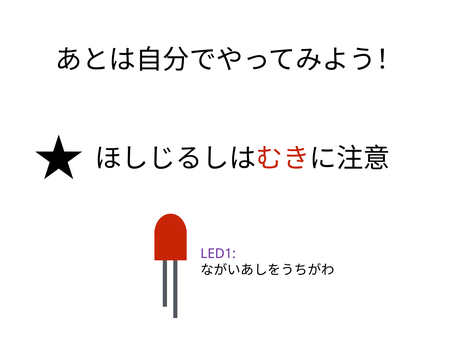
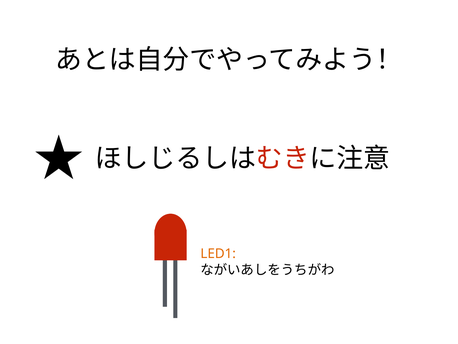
LED1 colour: purple -> orange (218, 253)
